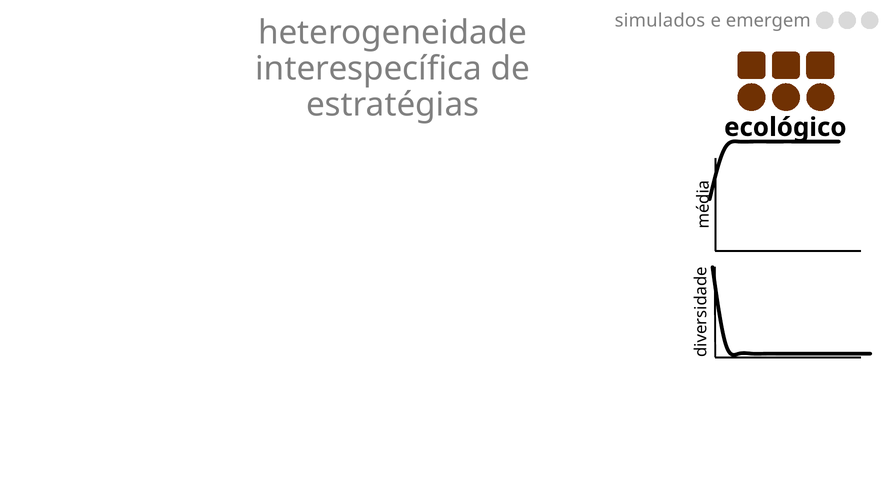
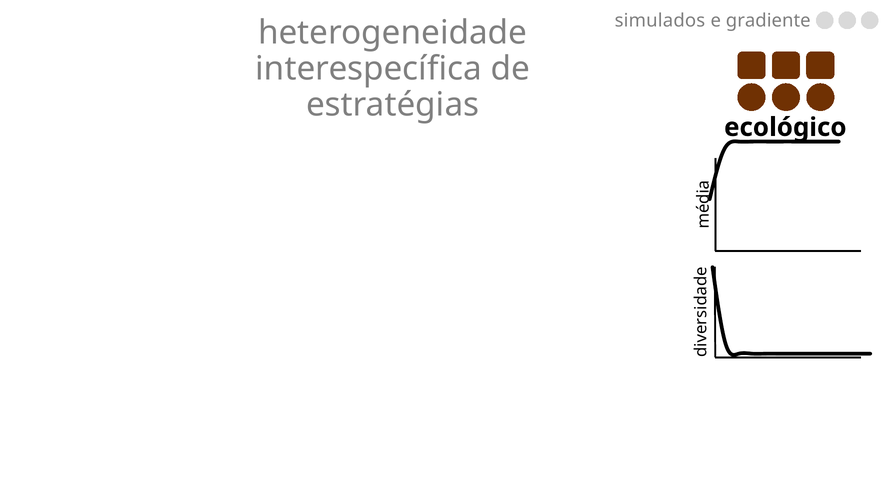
emergem: emergem -> gradiente (768, 21)
